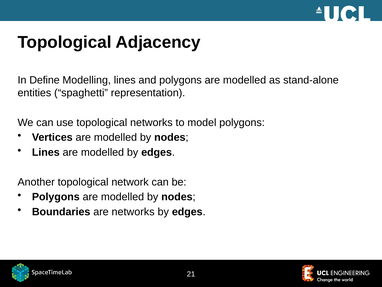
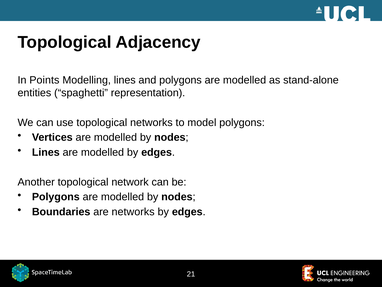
Define: Define -> Points (44, 80)
